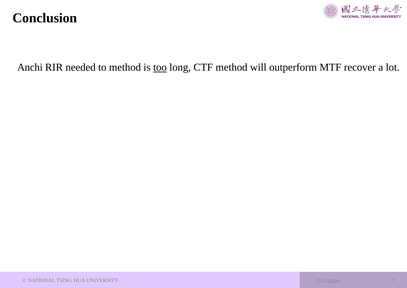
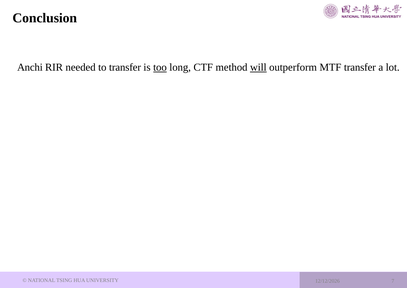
to method: method -> transfer (125, 67)
will underline: none -> present (258, 67)
MTF recover: recover -> transfer (360, 67)
